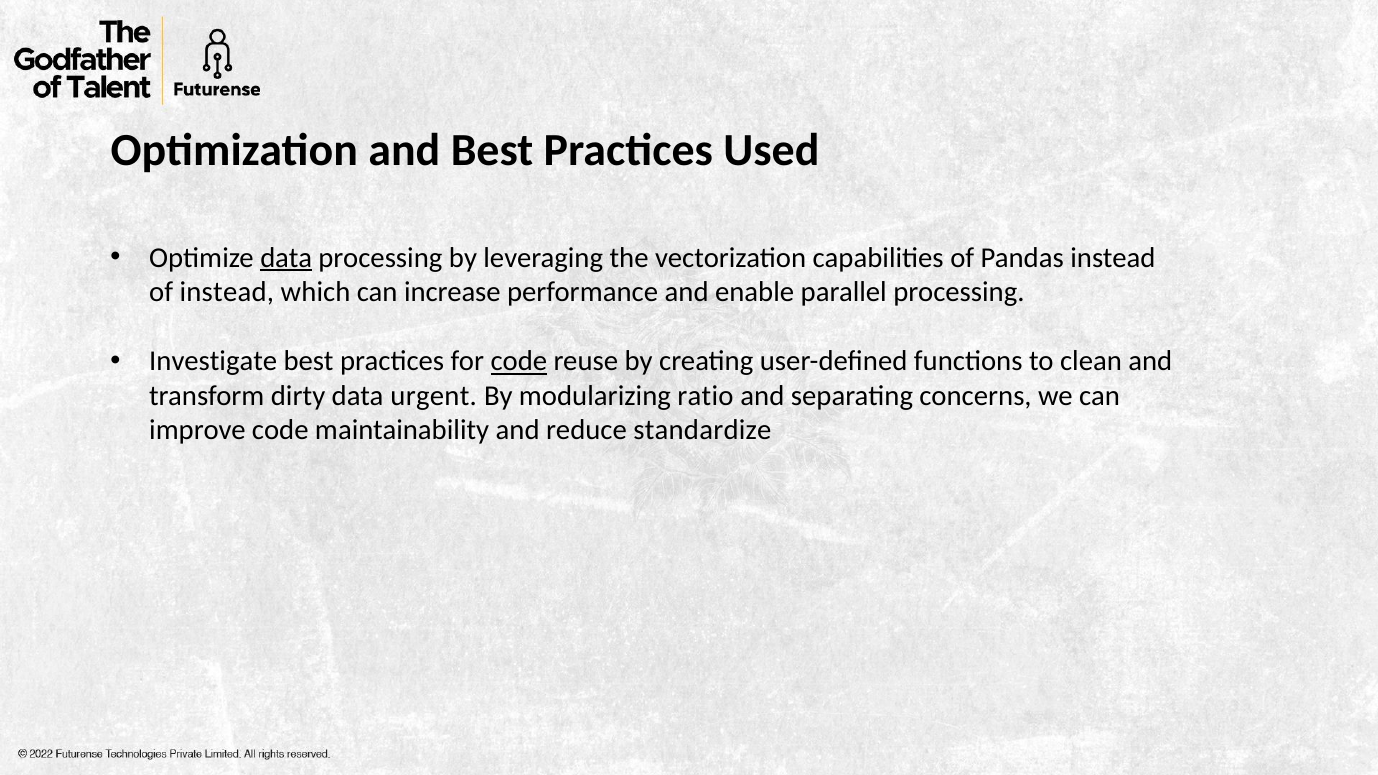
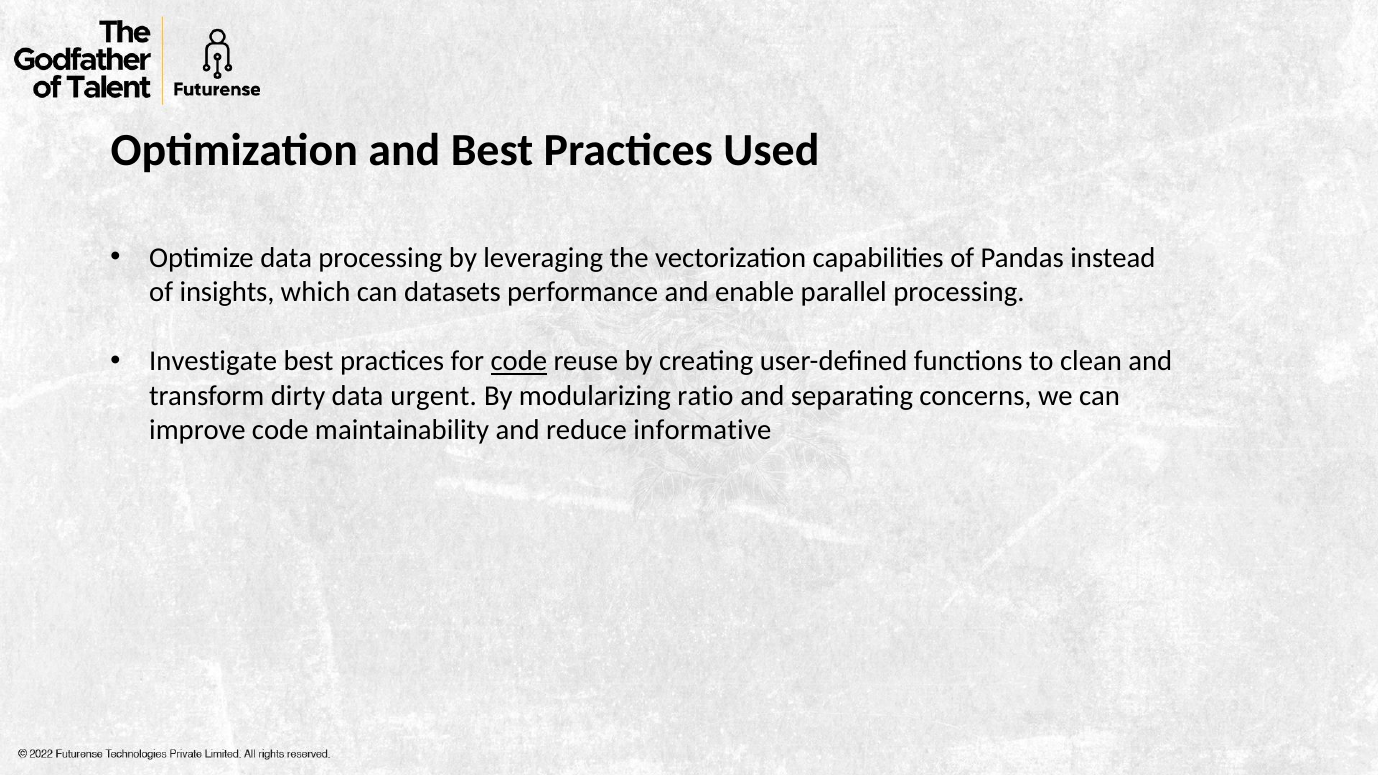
data underline: present -> none (286, 258)
of instead: instead -> insights (227, 292)
increase: increase -> datasets (452, 292)
standardize: standardize -> informative (702, 430)
